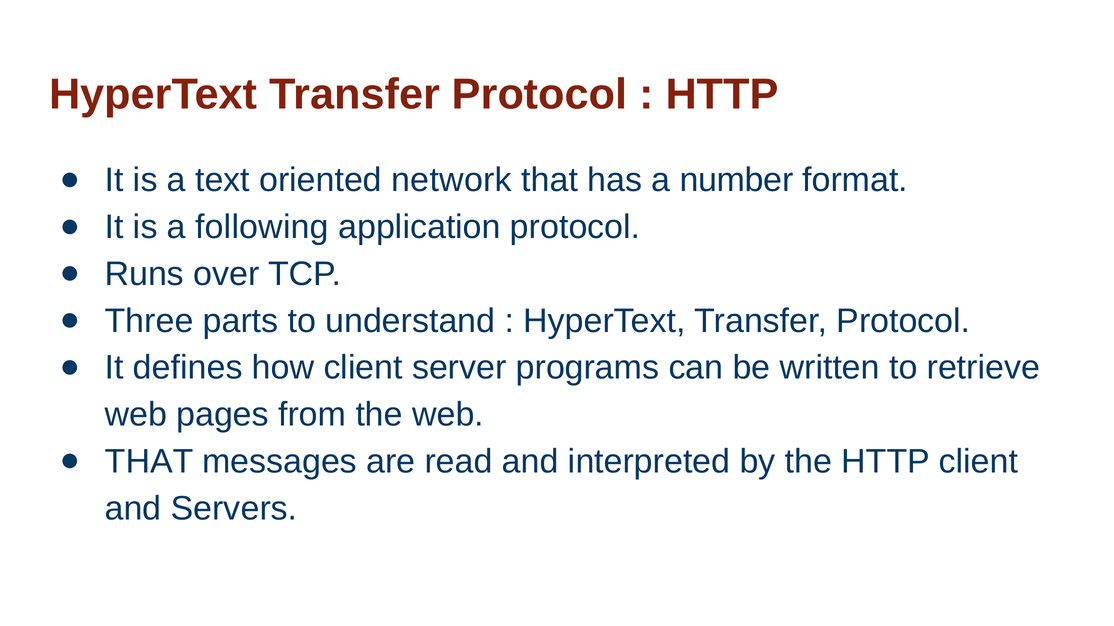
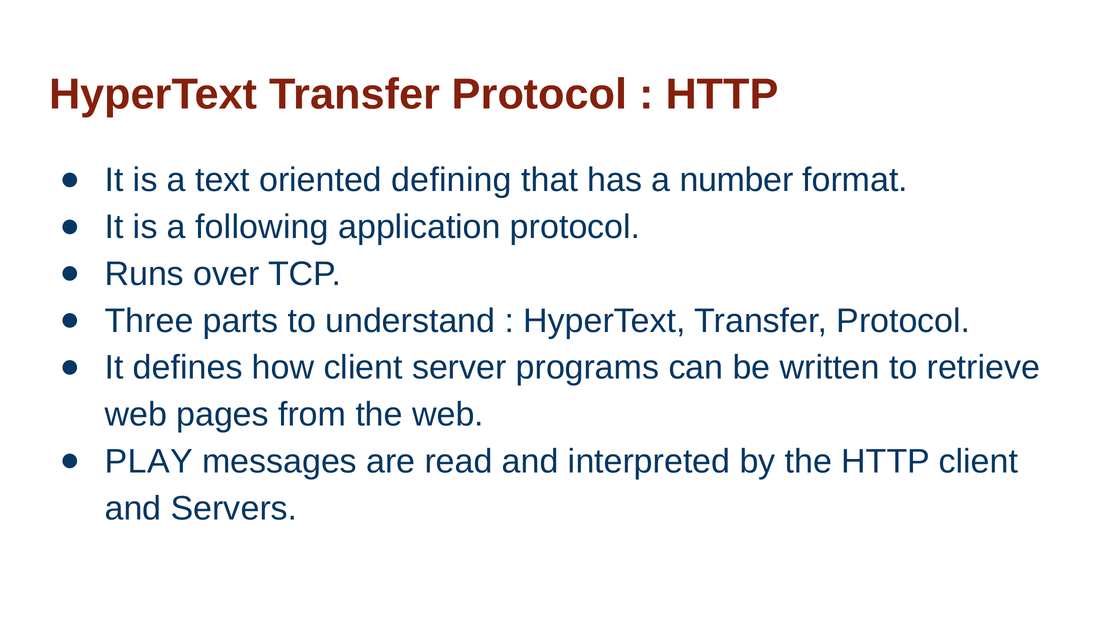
network: network -> defining (452, 180)
THAT: THAT -> PLAY (149, 462)
